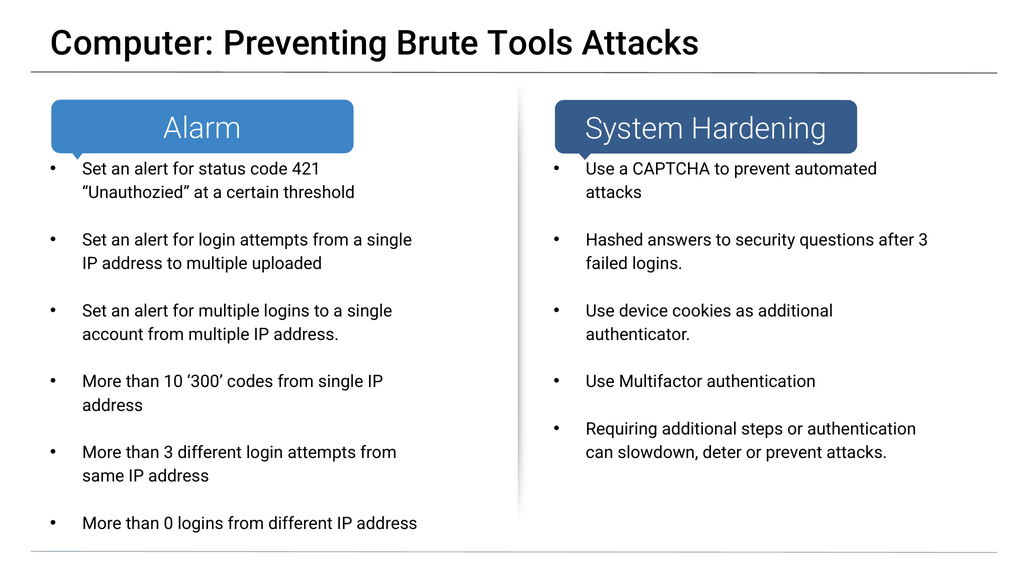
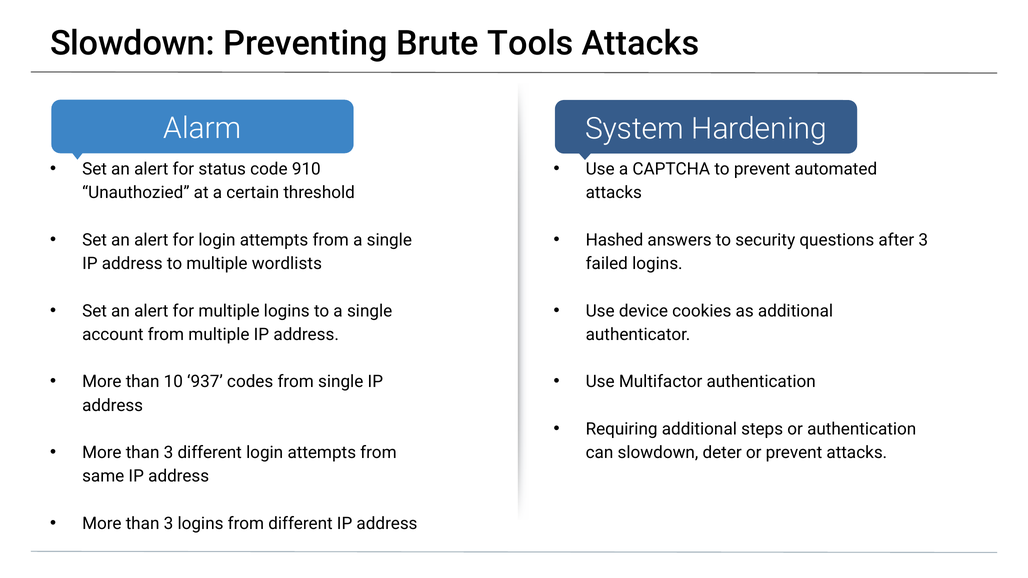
Computer: Computer -> Slowdown (132, 44)
421: 421 -> 910 (306, 169)
uploaded: uploaded -> wordlists (287, 264)
300: 300 -> 937 (205, 382)
0: 0 -> 3 (168, 524)
